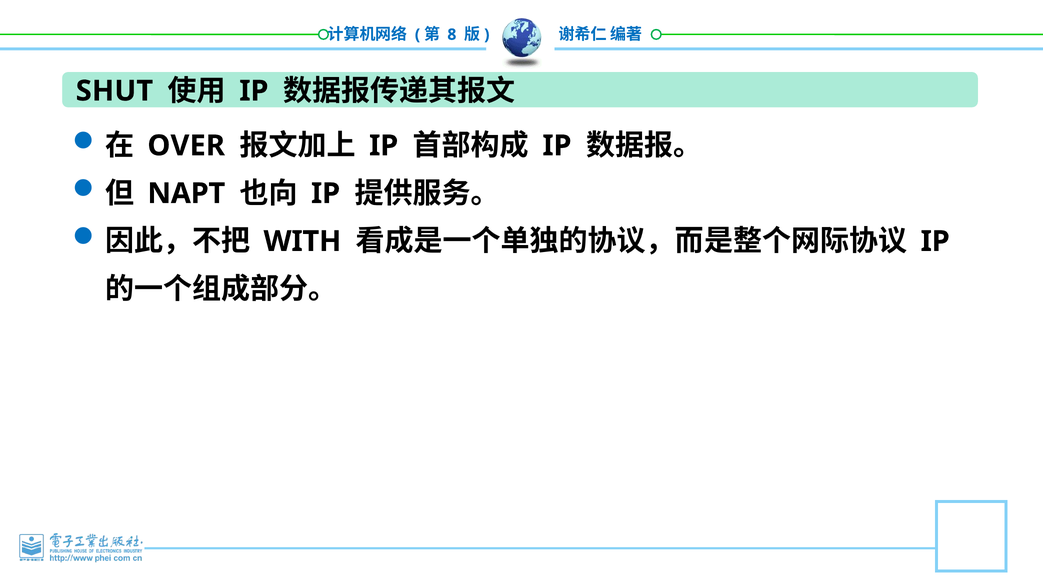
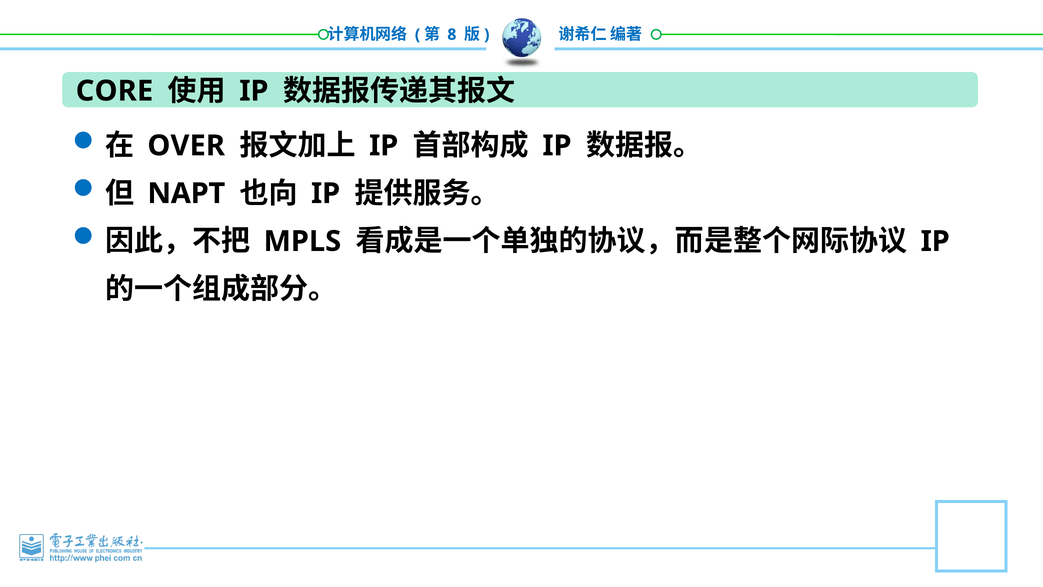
SHUT: SHUT -> CORE (114, 91)
WITH: WITH -> MPLS (302, 241)
